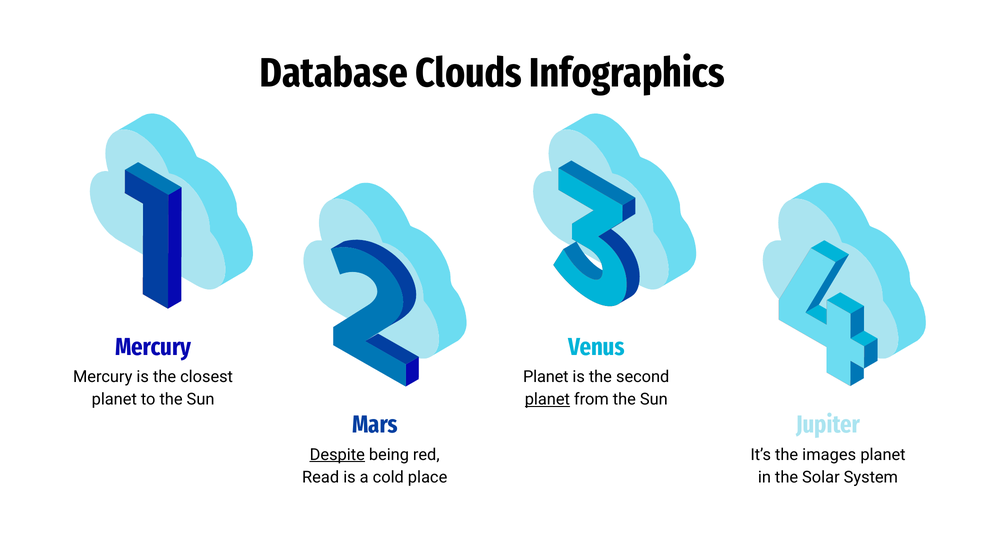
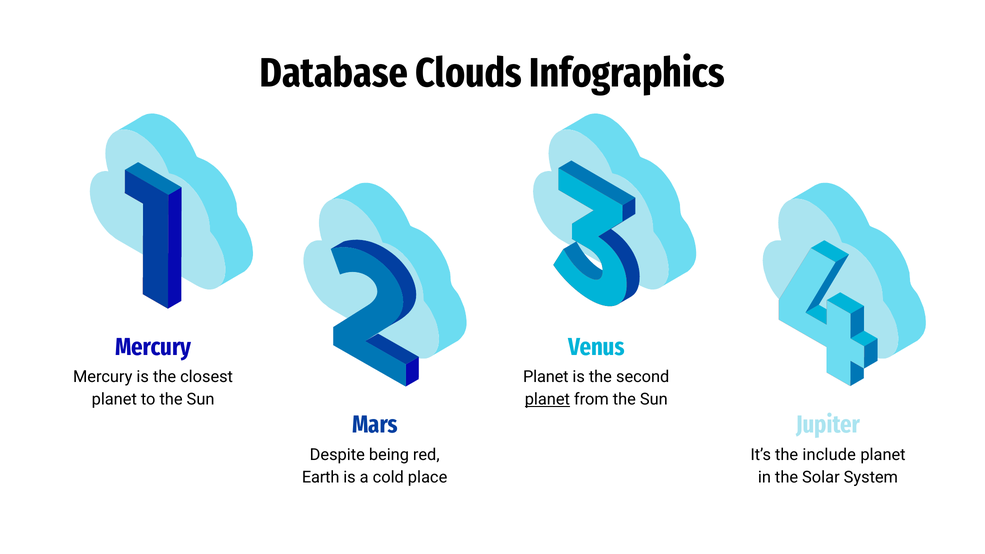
Despite underline: present -> none (337, 455)
images: images -> include (829, 455)
Read: Read -> Earth (321, 477)
